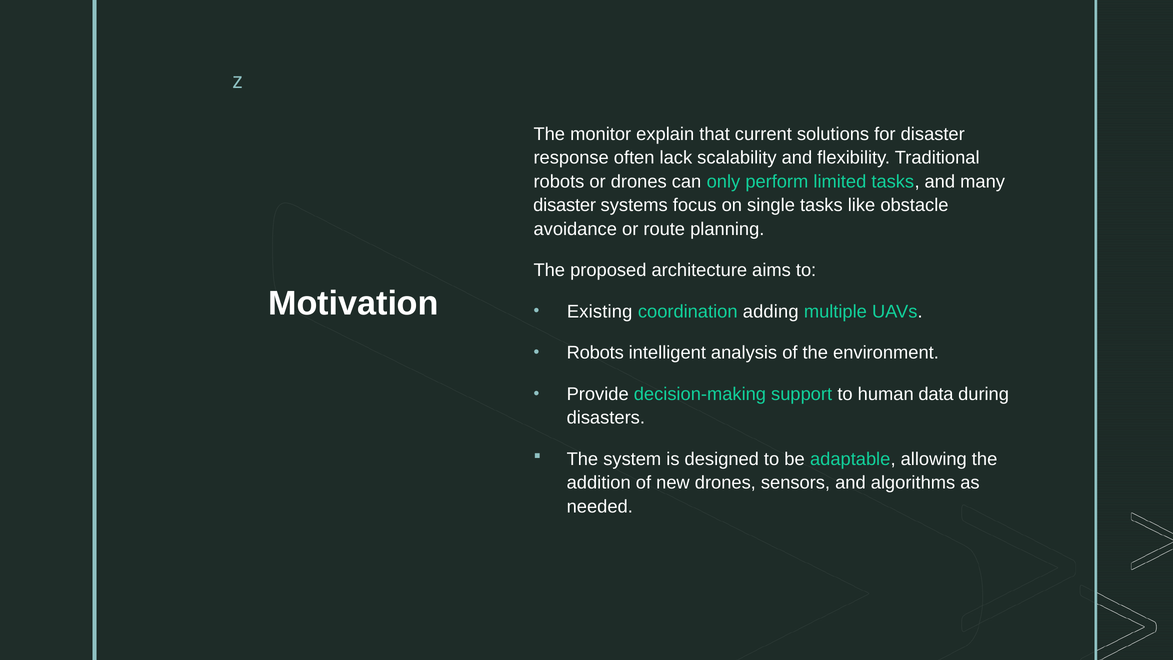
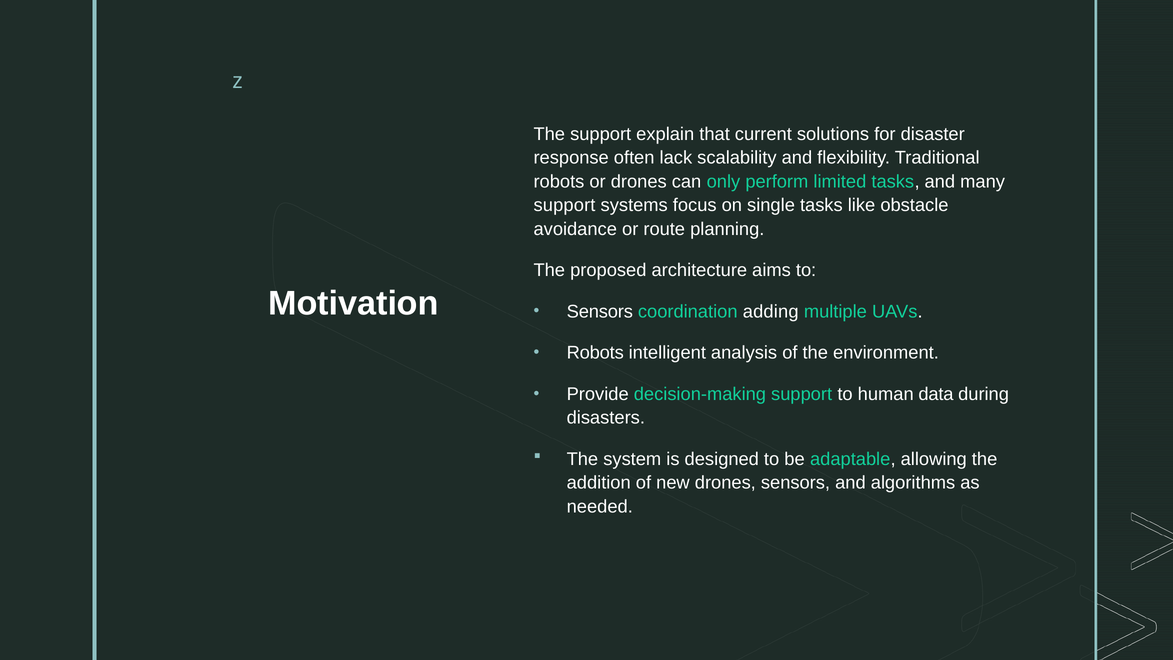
The monitor: monitor -> support (601, 134)
disaster: disaster -> support (565, 205)
Existing: Existing -> Sensors (600, 311)
